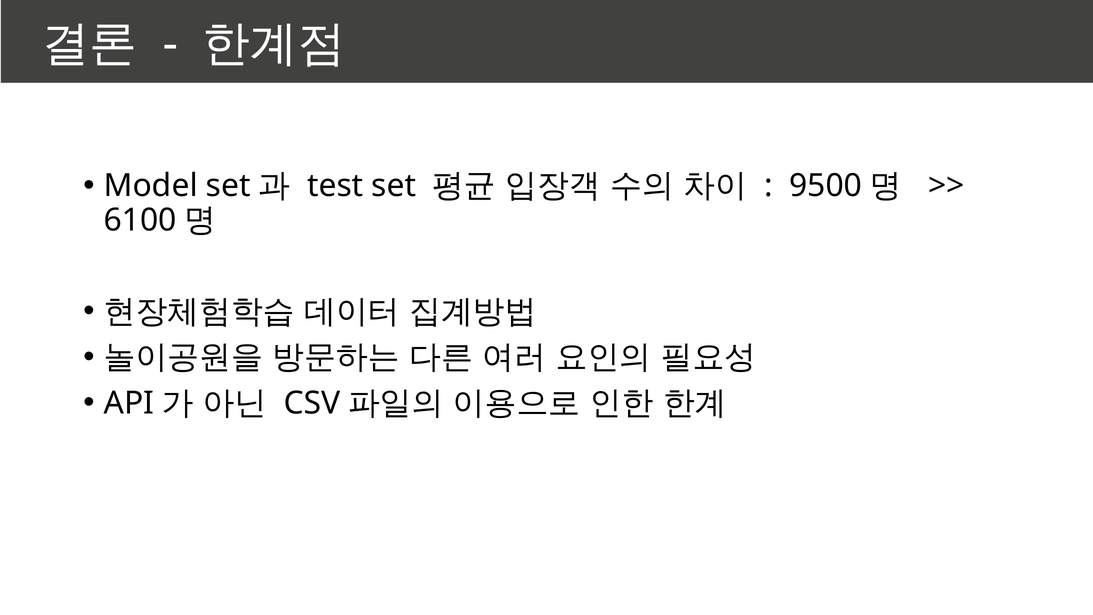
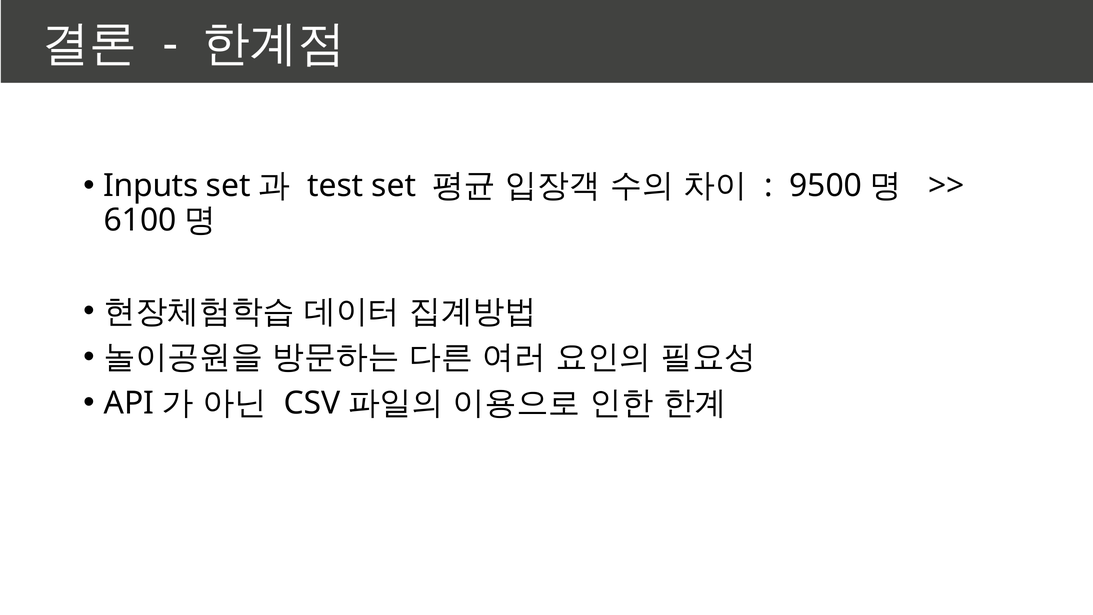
Model: Model -> Inputs (151, 186)
